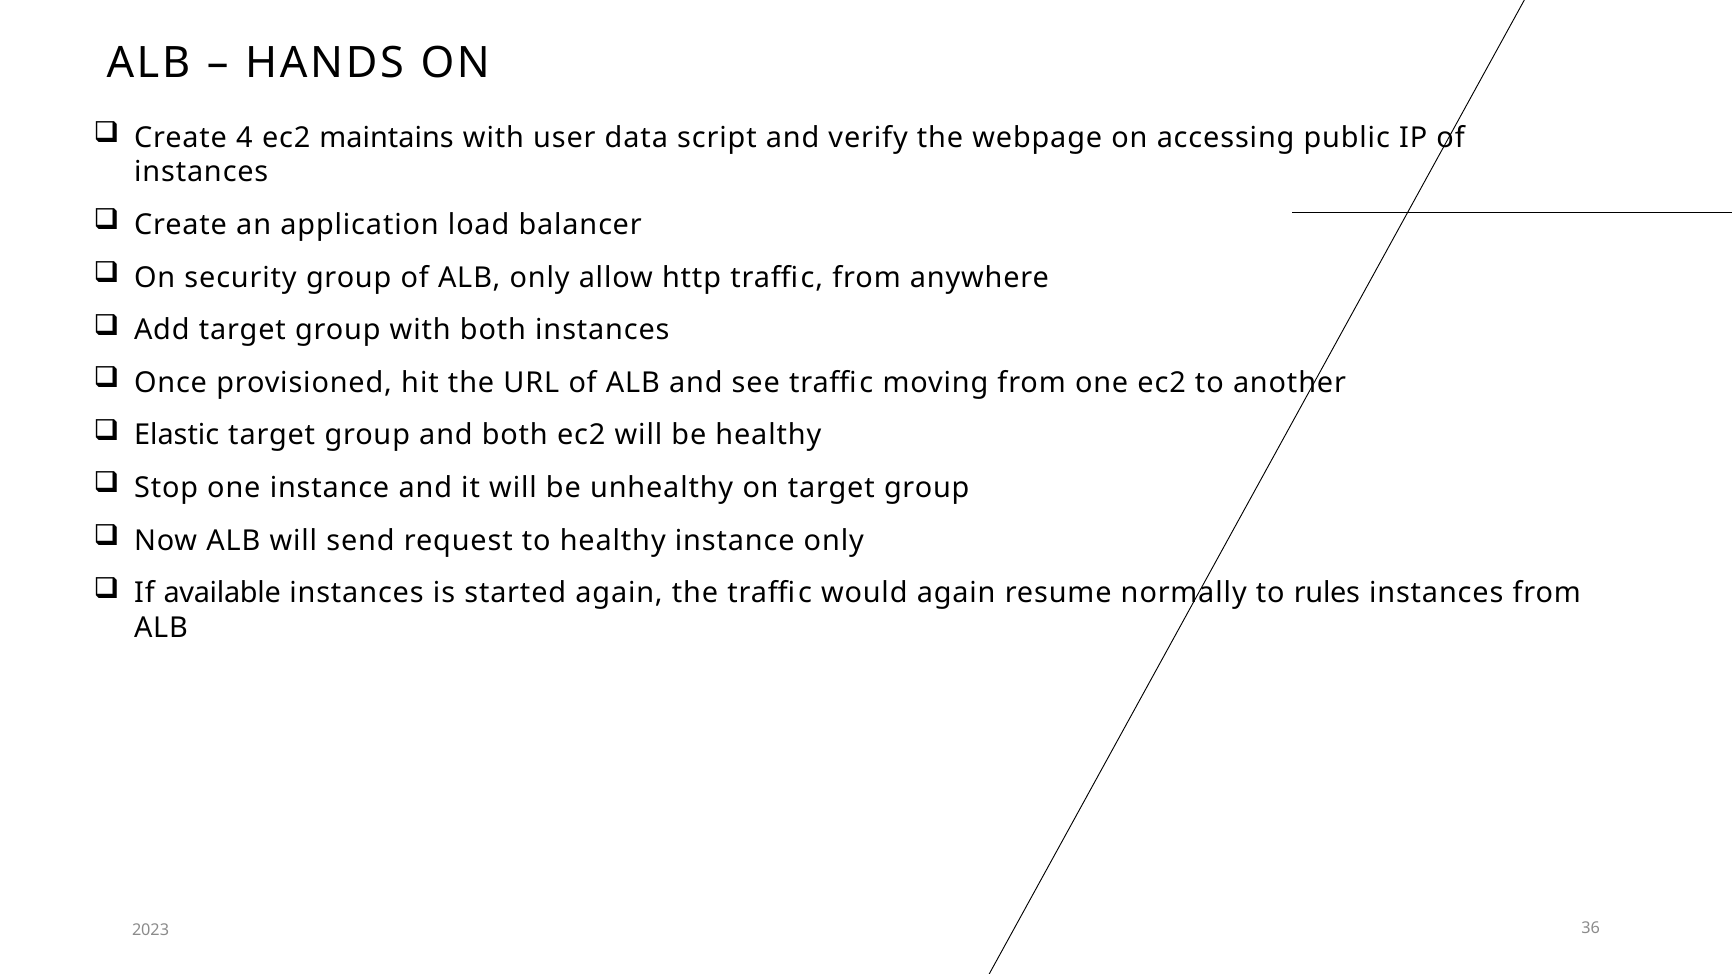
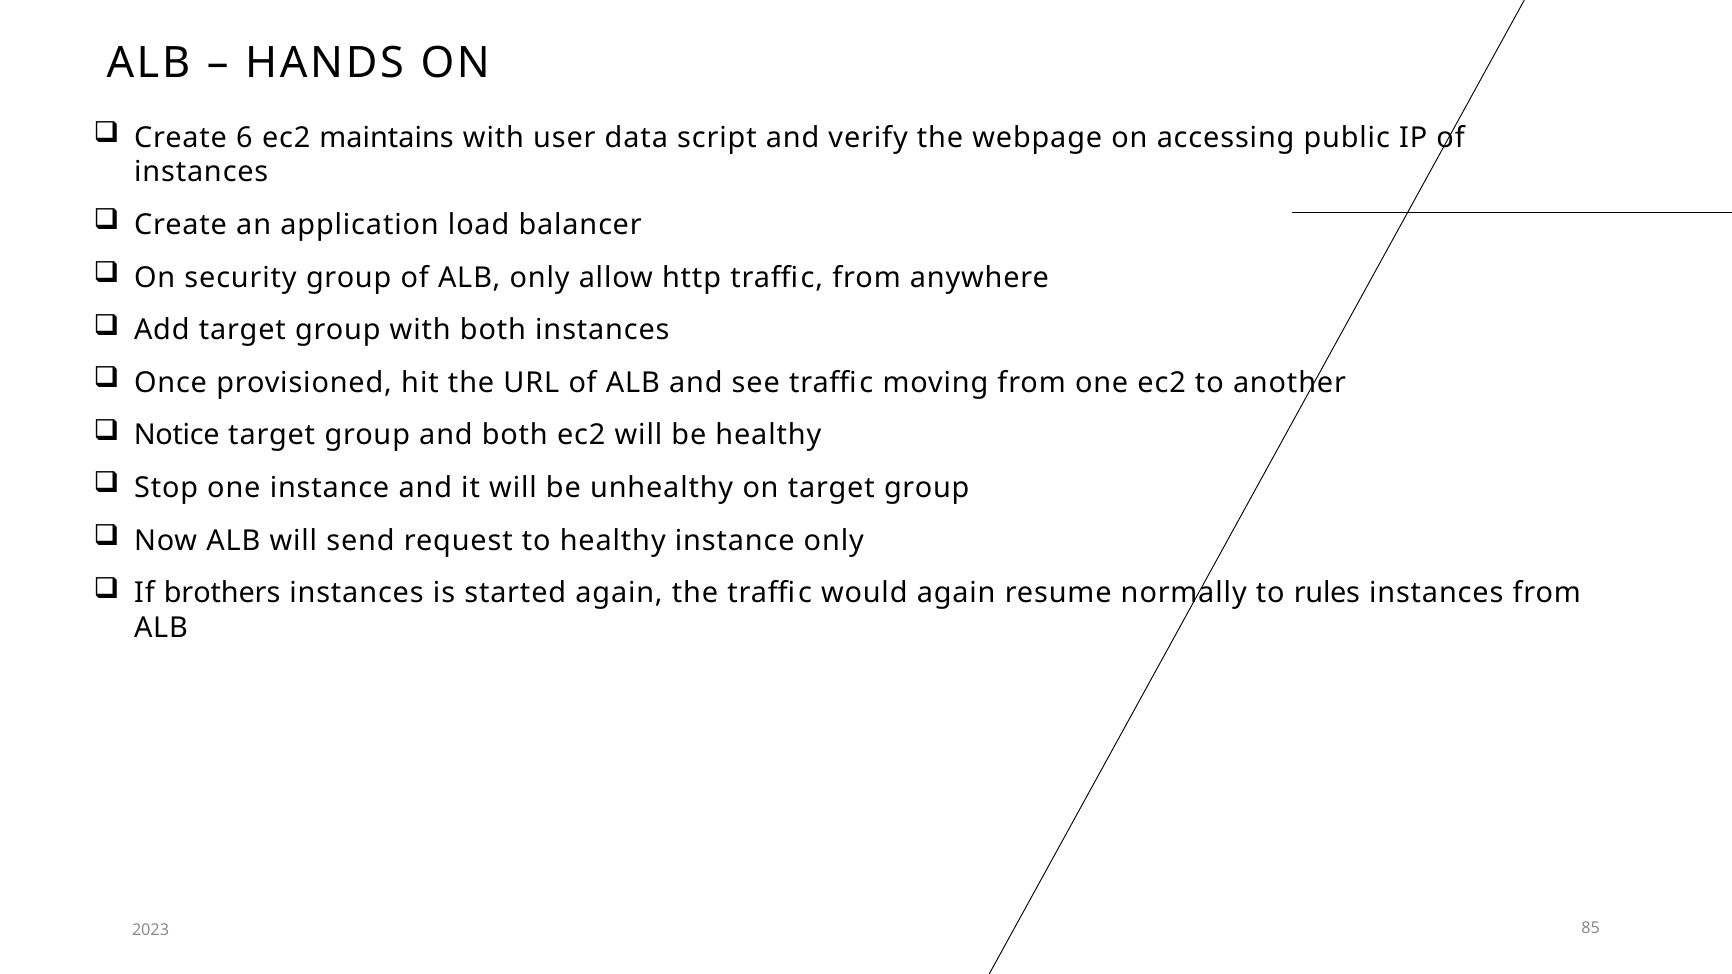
4: 4 -> 6 (244, 138)
Elastic: Elastic -> Notice (177, 436)
available: available -> brothers (222, 593)
36: 36 -> 85 (1591, 929)
